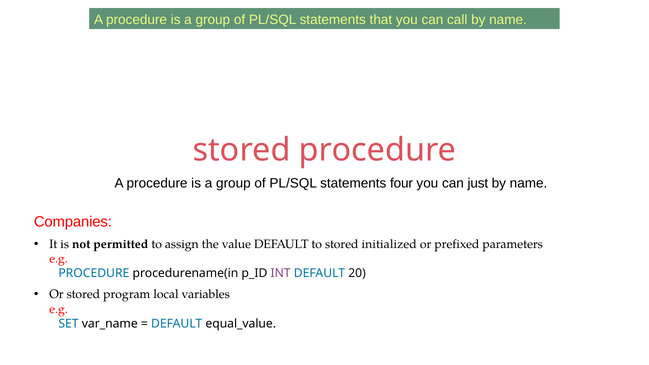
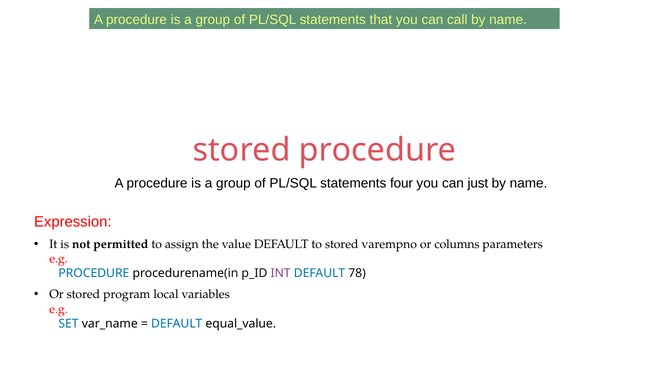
Companies: Companies -> Expression (73, 222)
initialized: initialized -> varempno (389, 244)
prefixed: prefixed -> columns (457, 244)
20: 20 -> 78 (357, 273)
